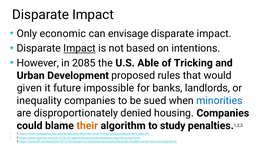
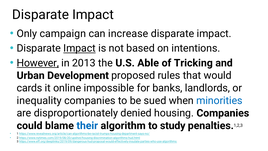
economic: economic -> campaign (63, 34)
envisage: envisage -> increase (128, 34)
However underline: none -> present (38, 63)
2085: 2085 -> 2013 (84, 63)
given: given -> cards (29, 88)
future: future -> online (67, 88)
their colour: orange -> blue (87, 125)
